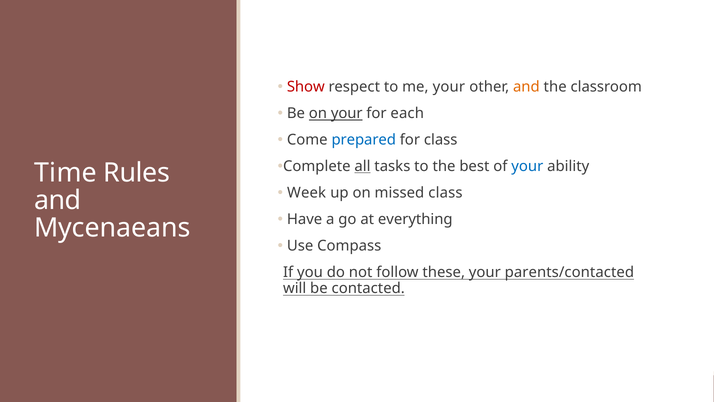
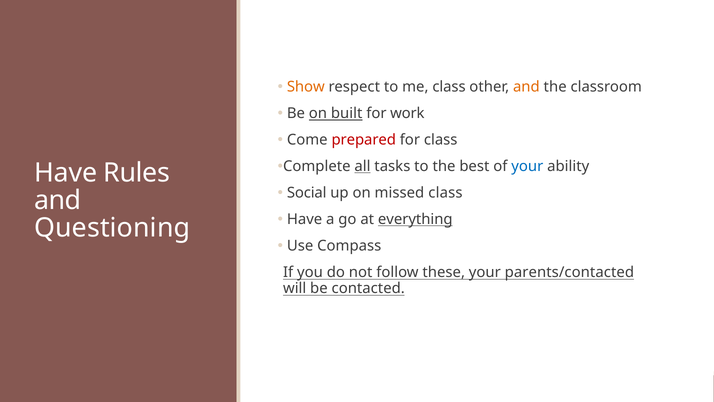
Show colour: red -> orange (306, 87)
me your: your -> class (449, 87)
on your: your -> built (347, 113)
each: each -> work (407, 113)
prepared colour: blue -> red (364, 140)
Time: Time -> Have (66, 173)
Week: Week -> Social (307, 193)
everything underline: none -> present (415, 219)
Mycenaeans: Mycenaeans -> Questioning (112, 227)
